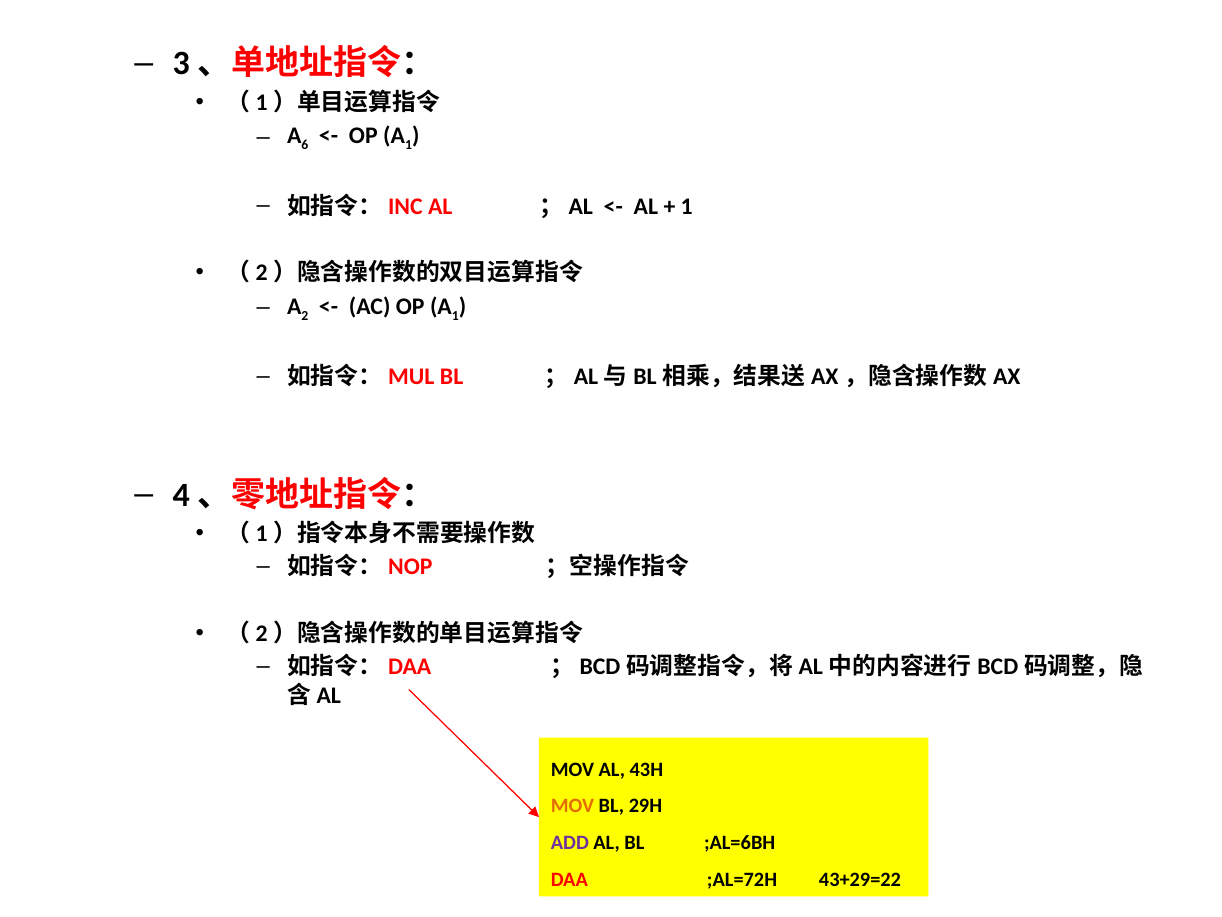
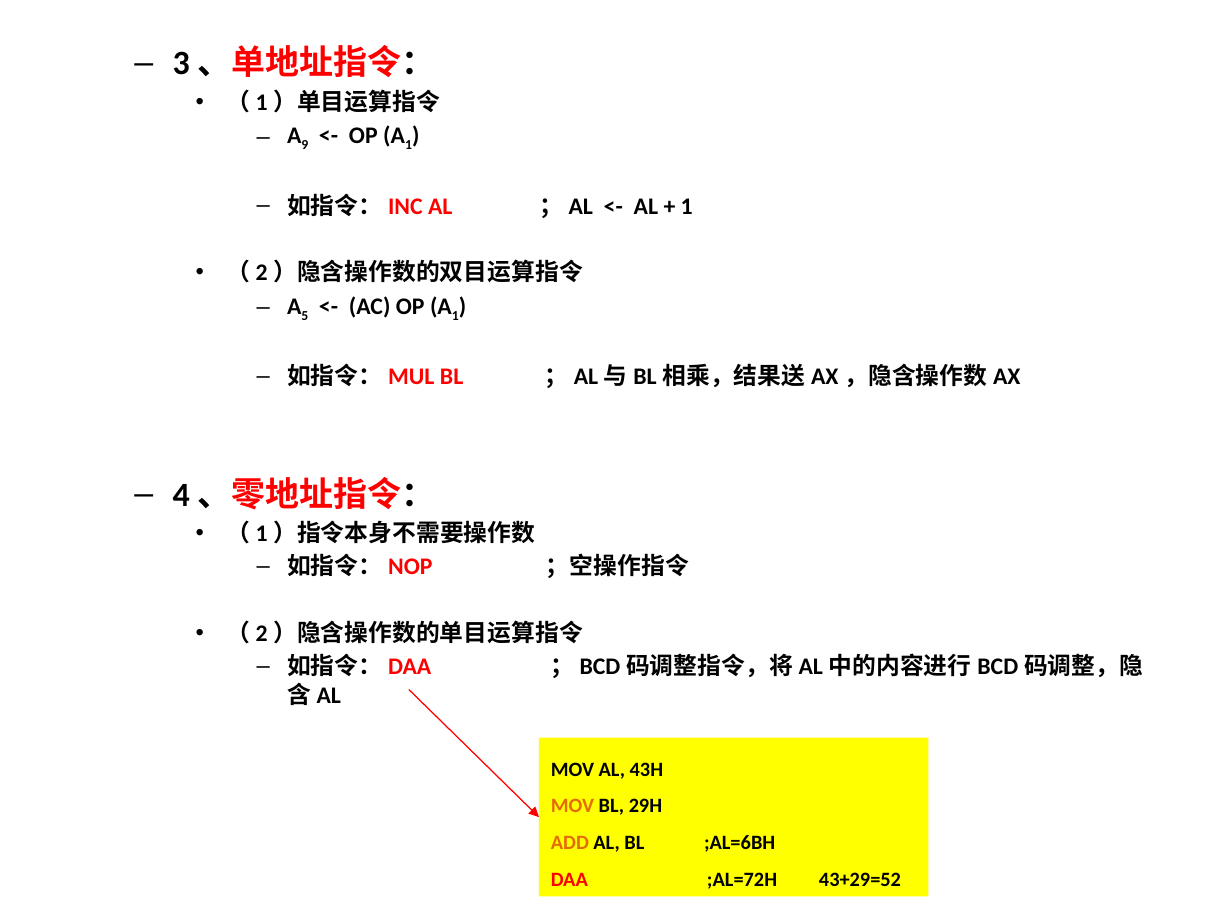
6: 6 -> 9 (305, 145)
2: 2 -> 5 (305, 315)
ADD colour: purple -> orange (570, 842)
43+29=22: 43+29=22 -> 43+29=52 (860, 879)
